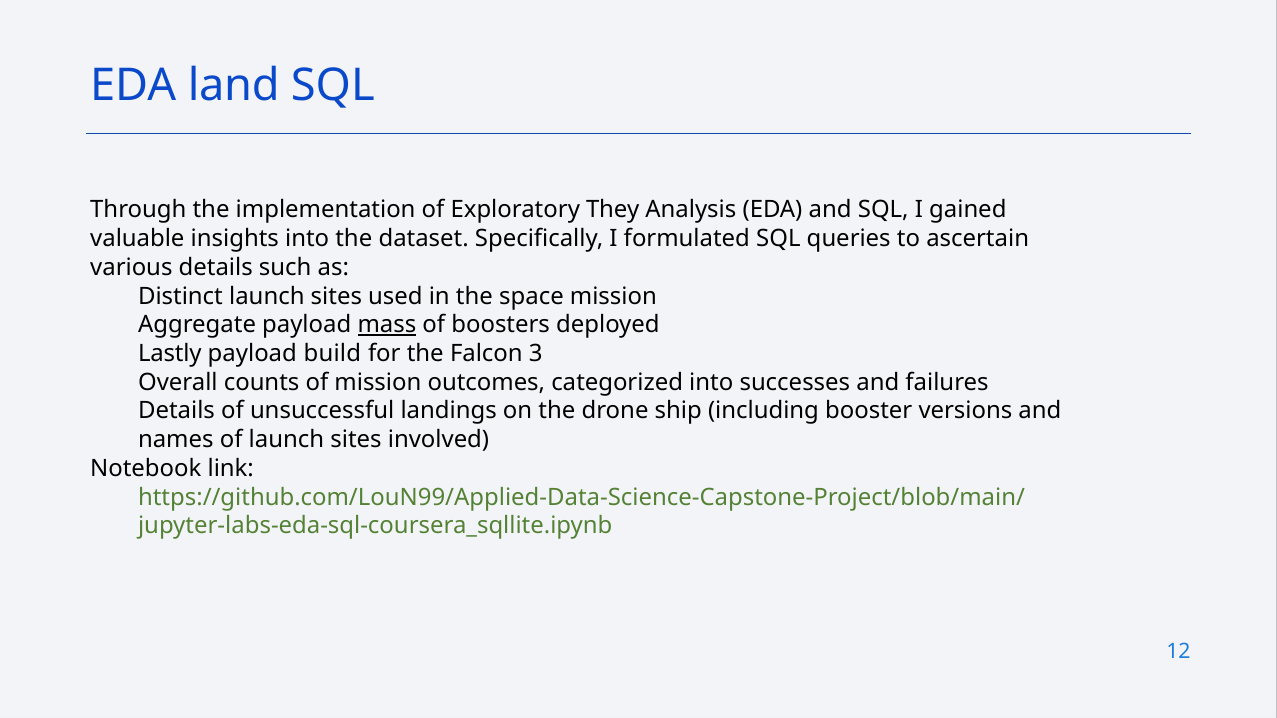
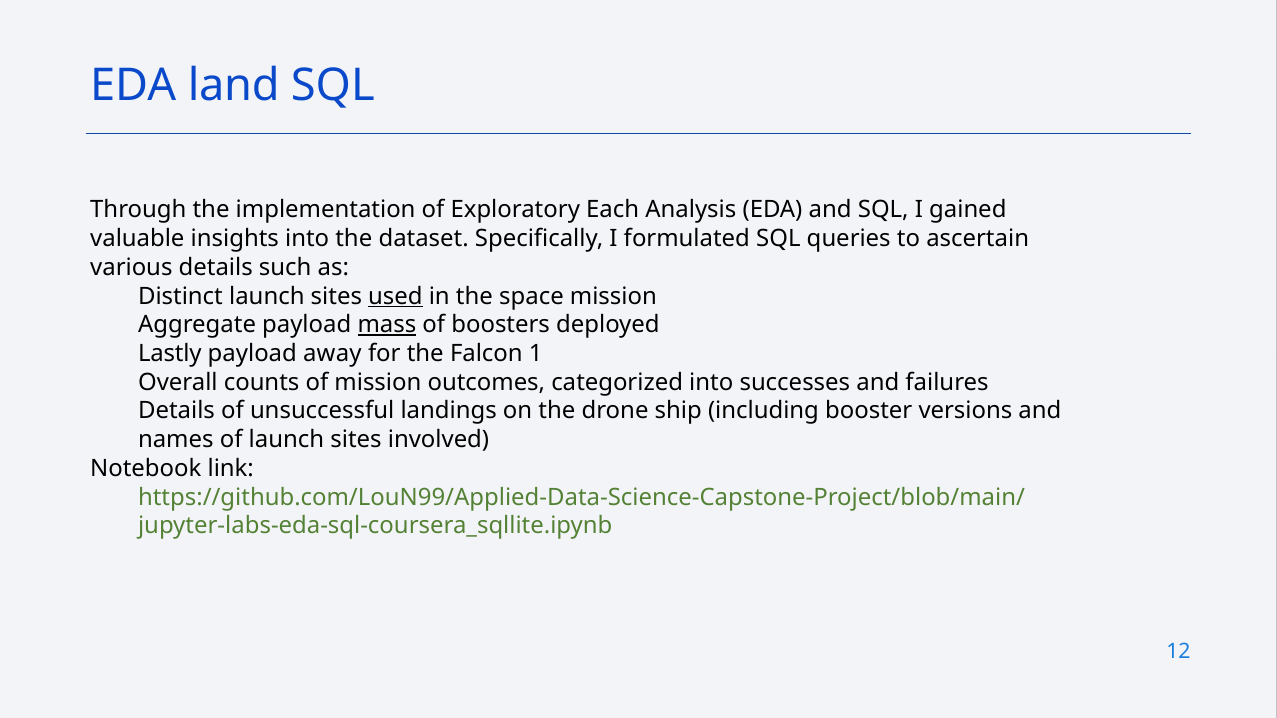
They: They -> Each (613, 210)
used underline: none -> present (395, 296)
build: build -> away (332, 354)
3: 3 -> 1 (536, 354)
